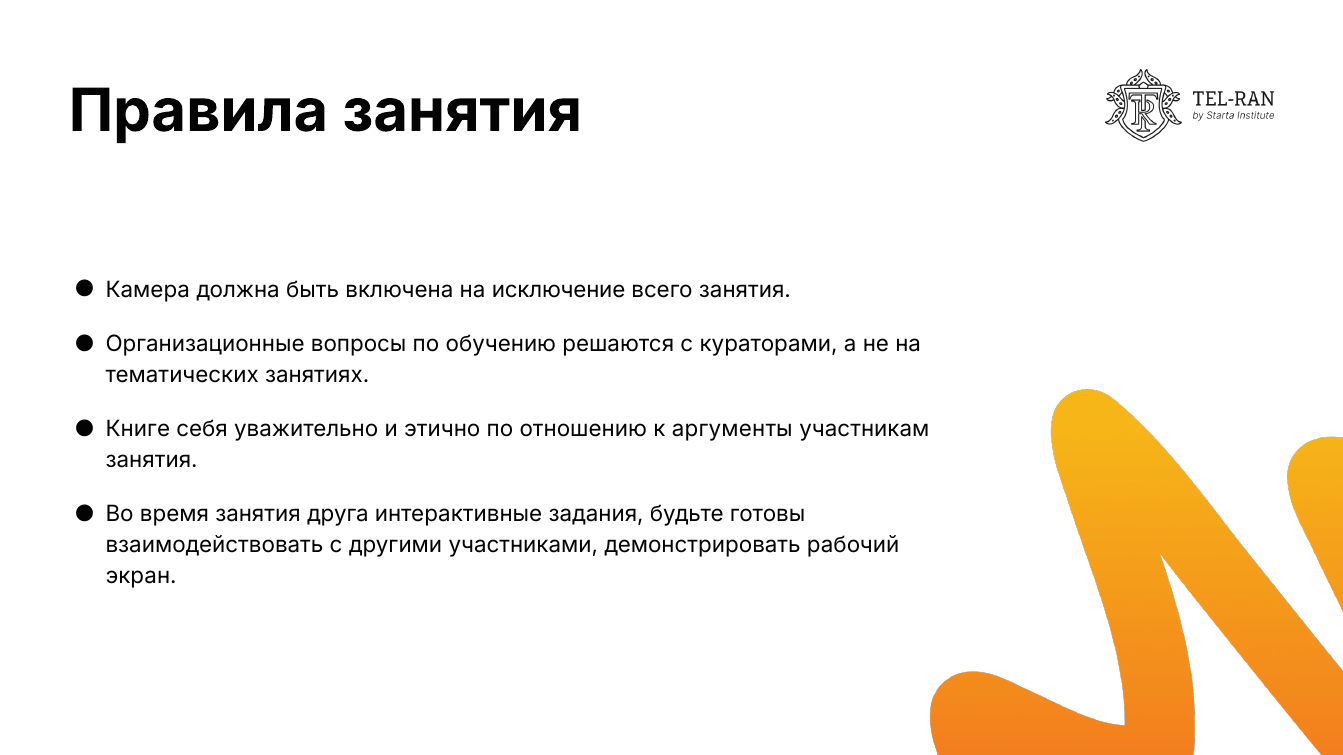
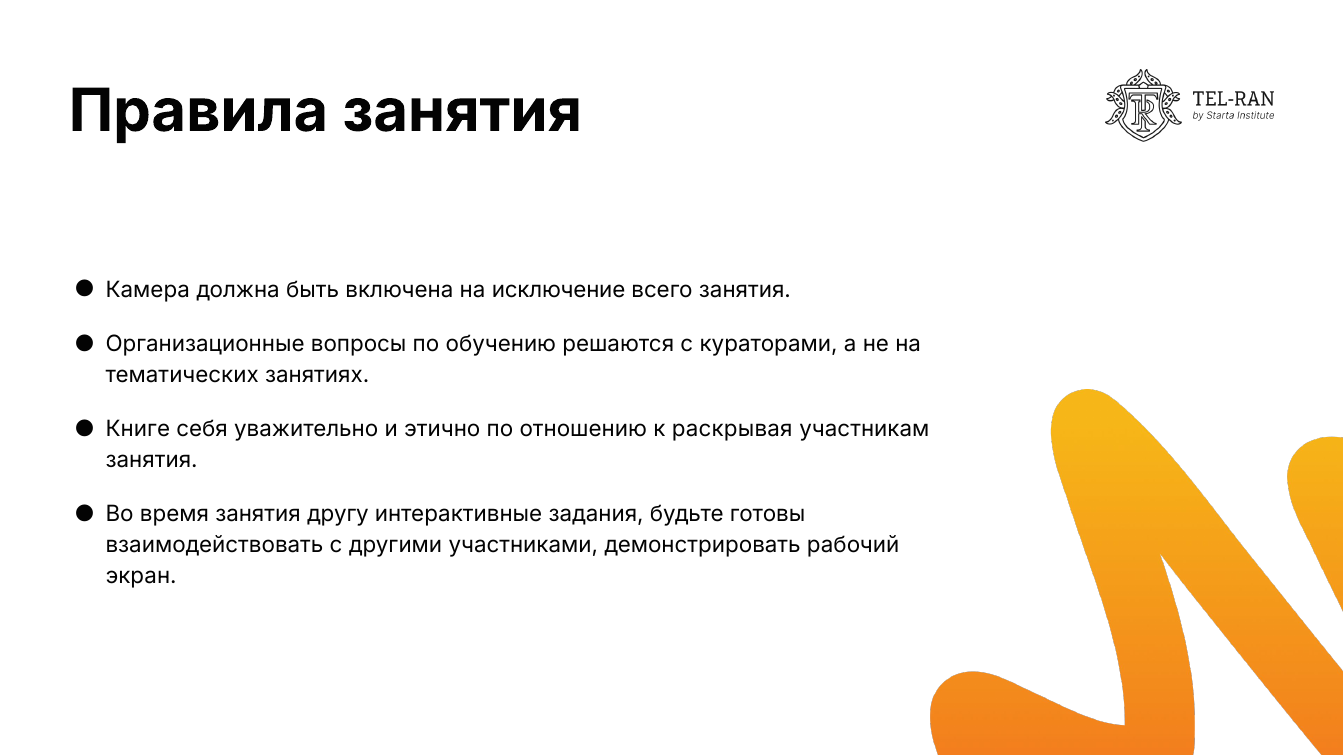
аргументы: аргументы -> раскрывая (732, 430)
друга: друга -> другу (338, 515)
